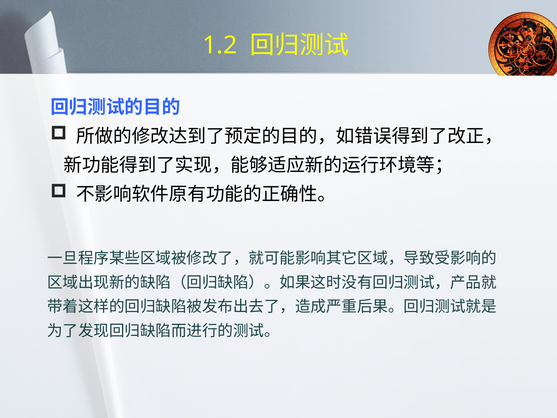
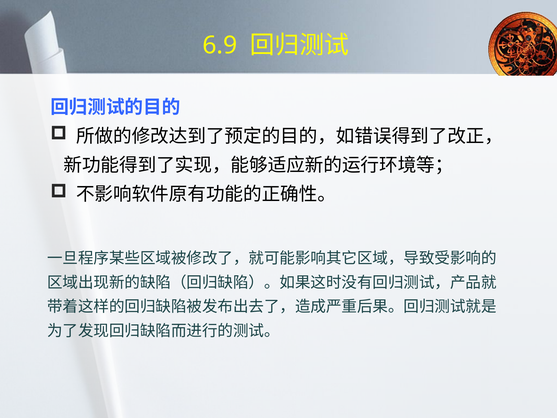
1.2: 1.2 -> 6.9 (220, 45)
